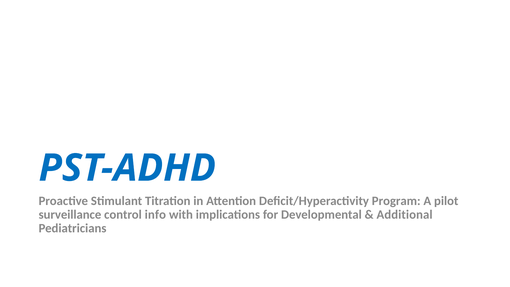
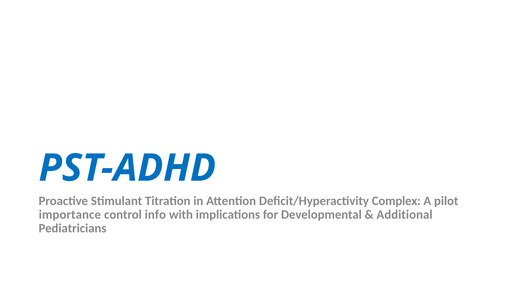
Program: Program -> Complex (396, 201)
surveillance: surveillance -> importance (70, 214)
